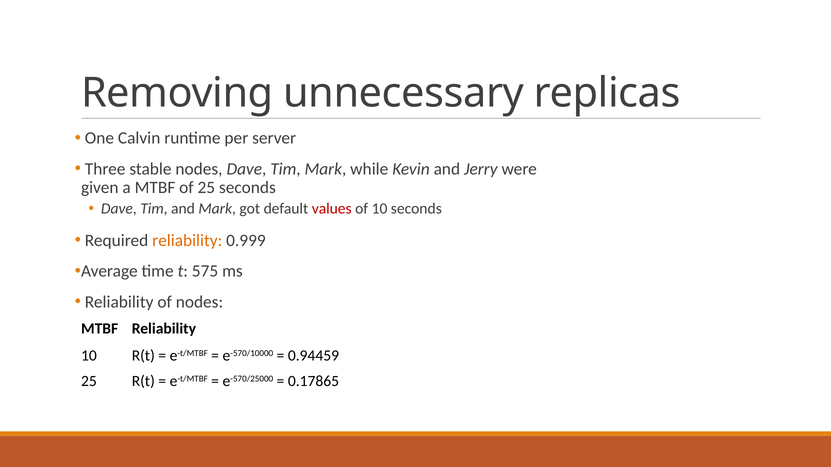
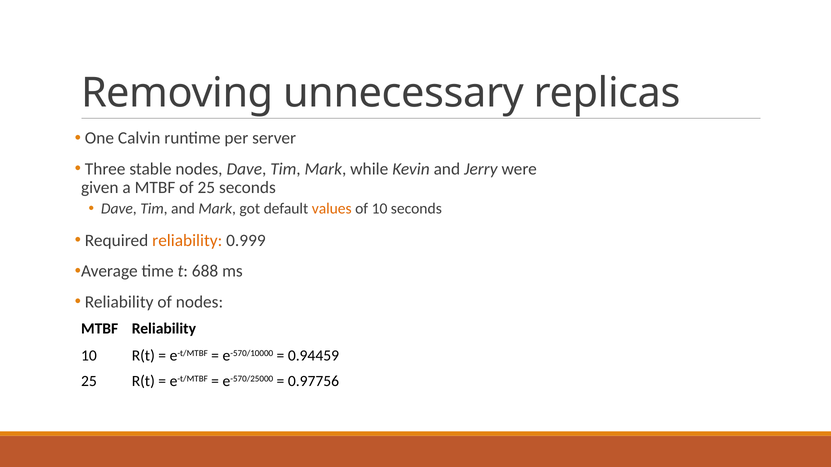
values colour: red -> orange (332, 209)
575: 575 -> 688 (205, 271)
0.17865: 0.17865 -> 0.97756 (313, 381)
